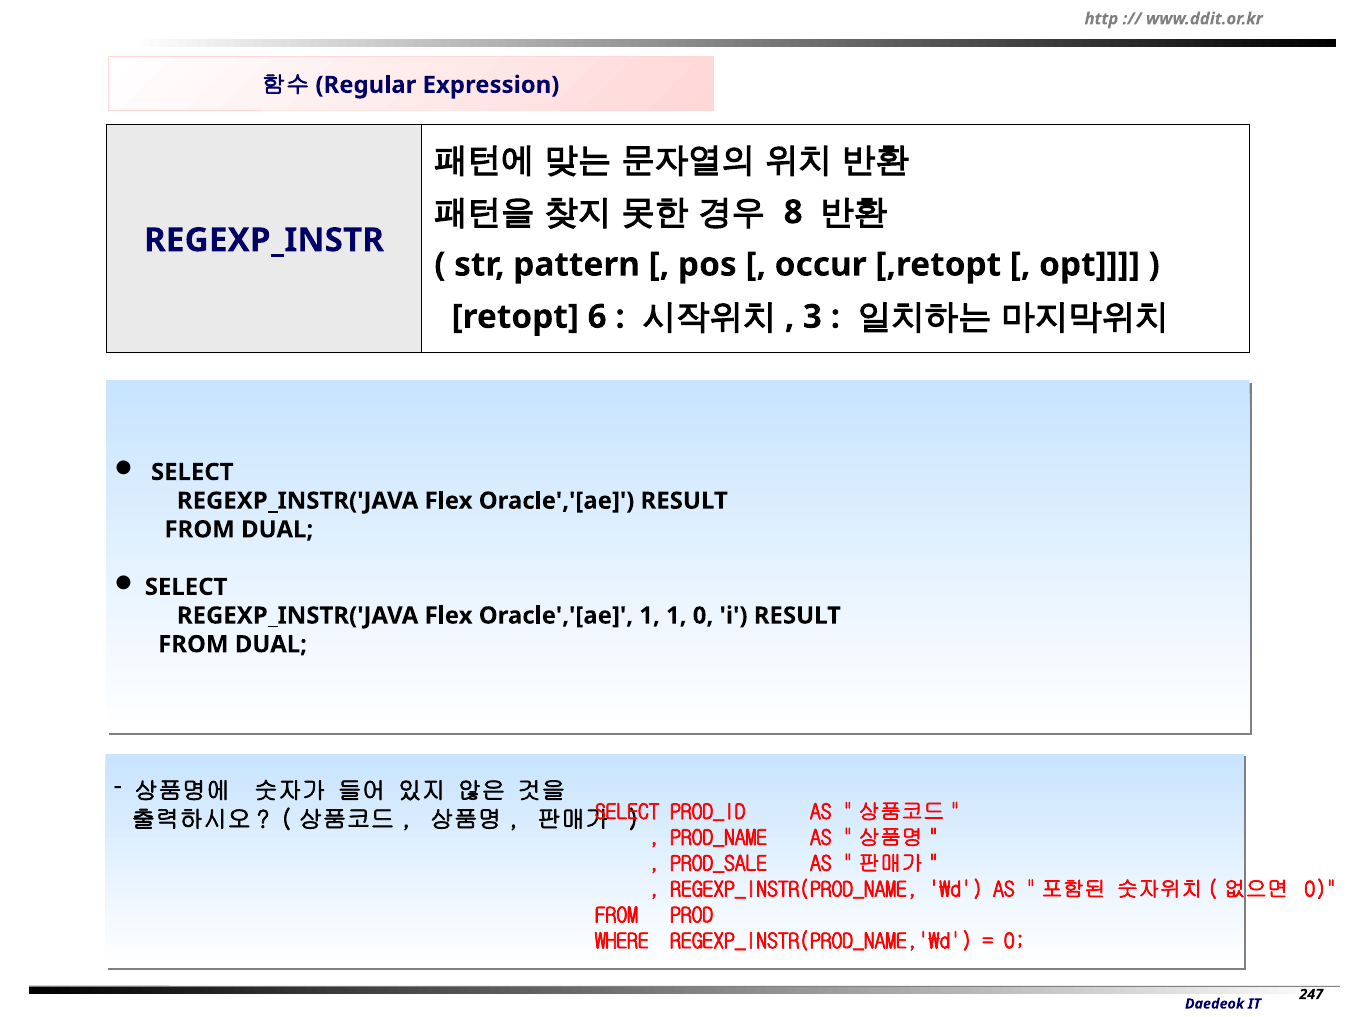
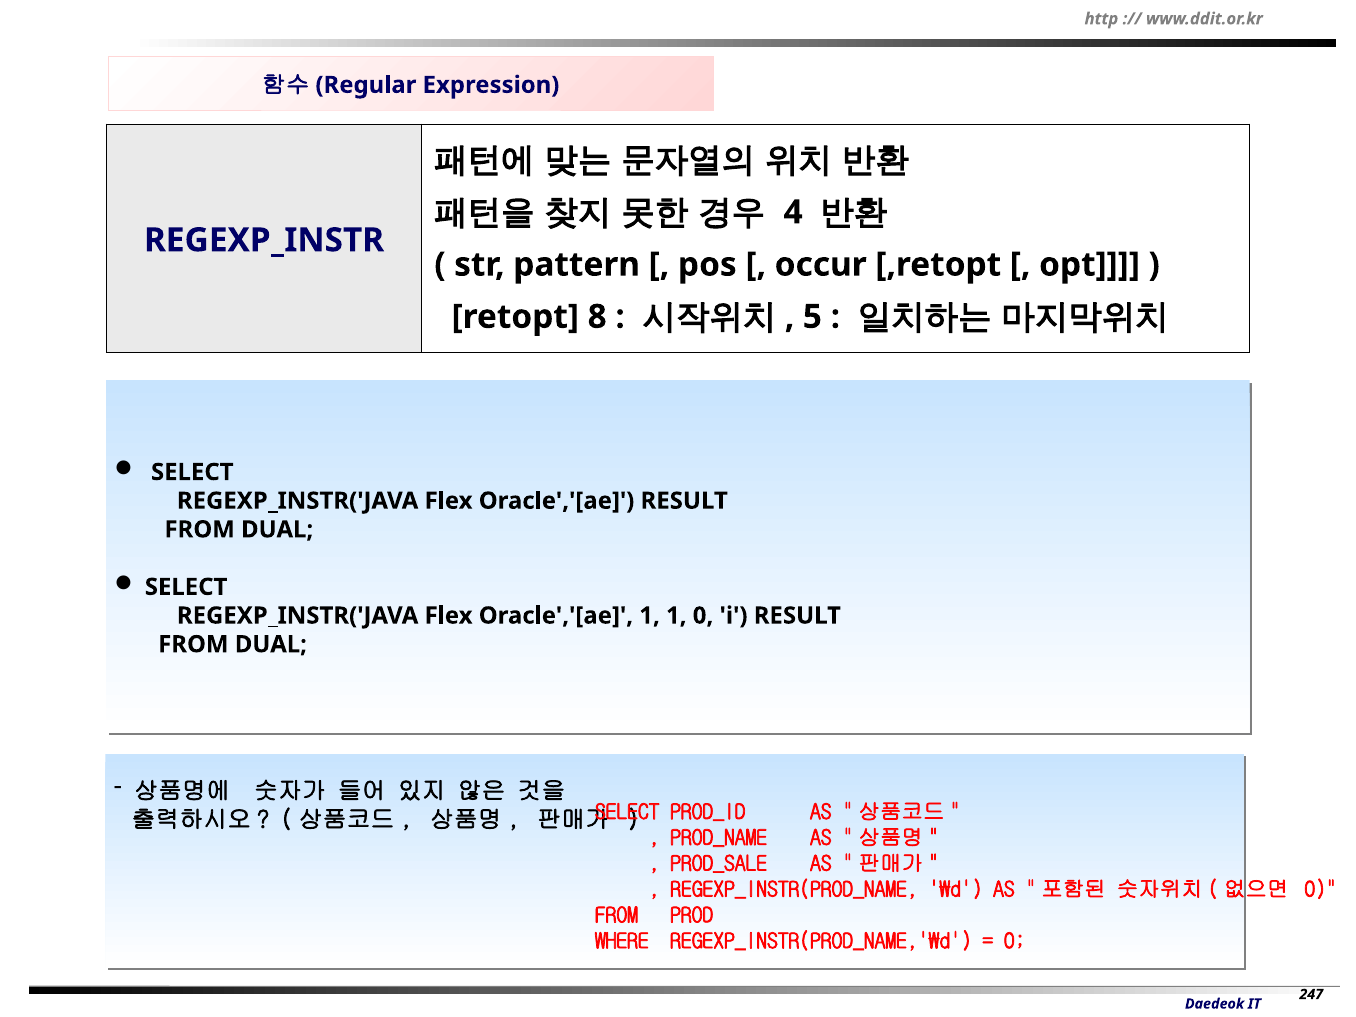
8: 8 -> 4 (793, 212)
6: 6 -> 8 (597, 317)
3: 3 -> 5 (812, 317)
